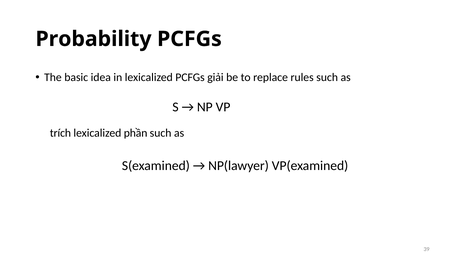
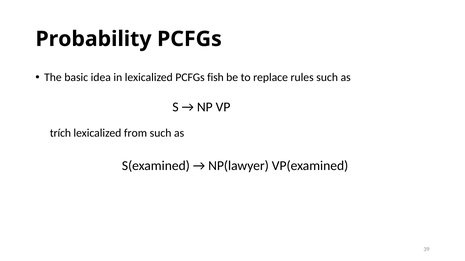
giải: giải -> fish (215, 78)
phần: phần -> from (136, 133)
